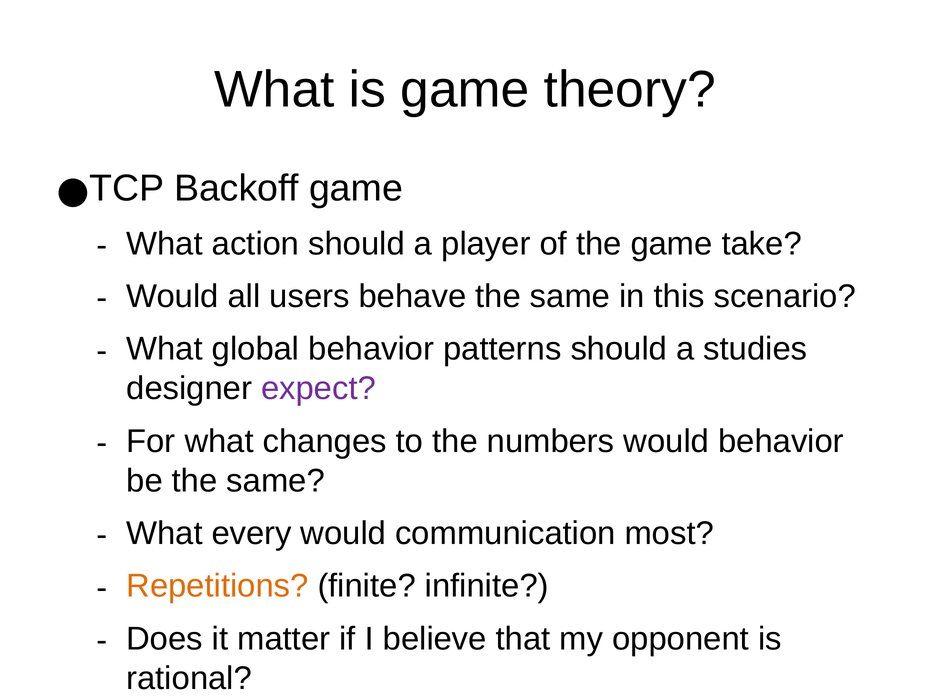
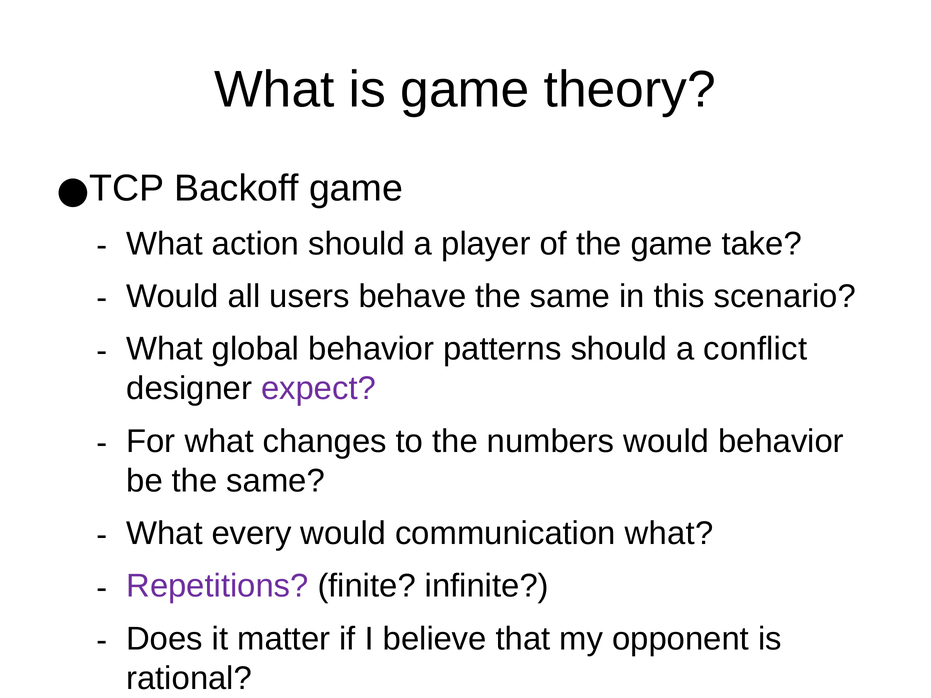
studies: studies -> conflict (755, 349)
communication most: most -> what (669, 534)
Repetitions colour: orange -> purple (217, 586)
